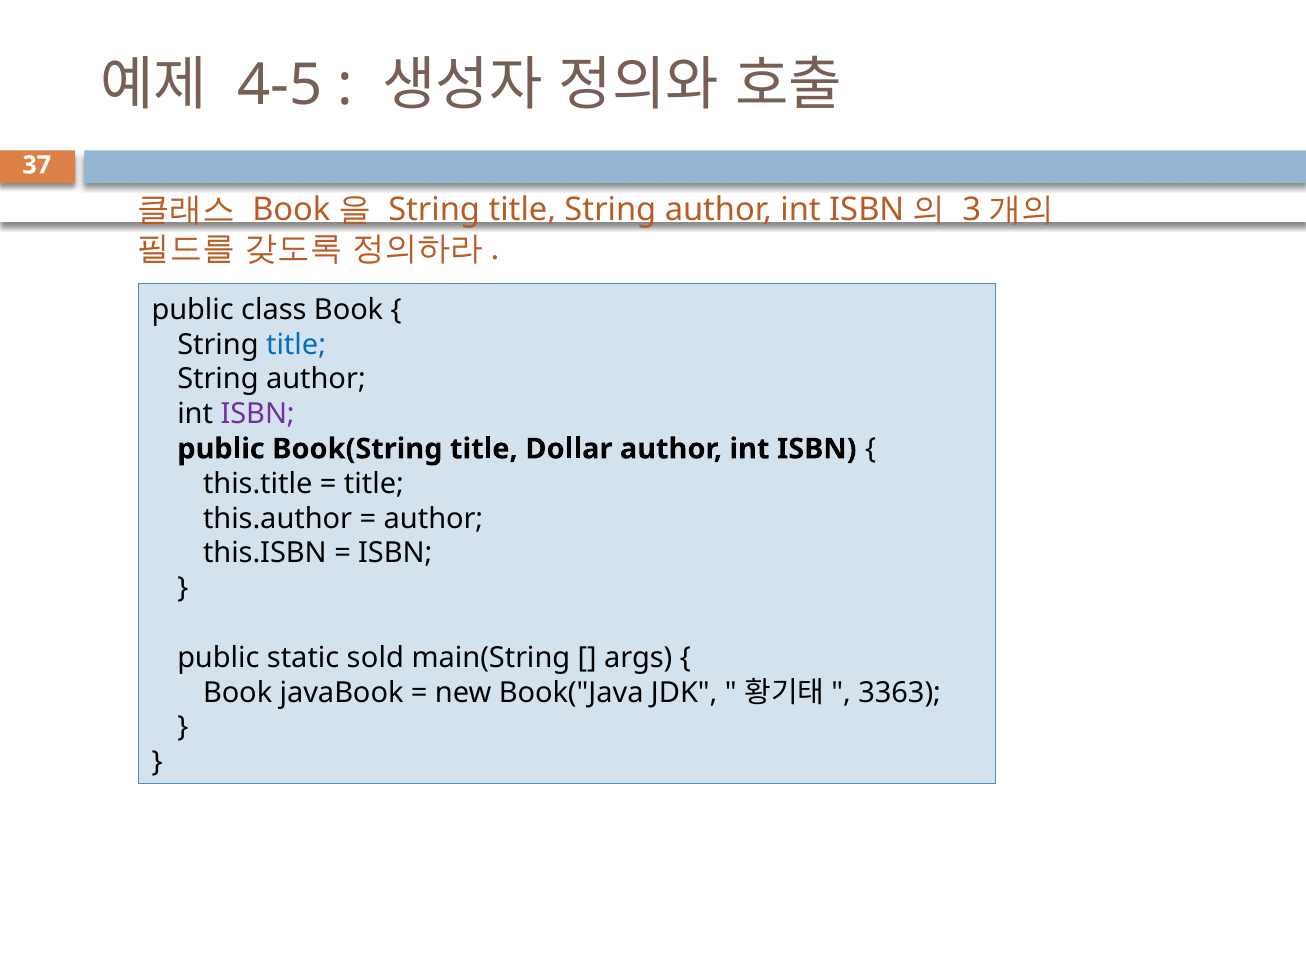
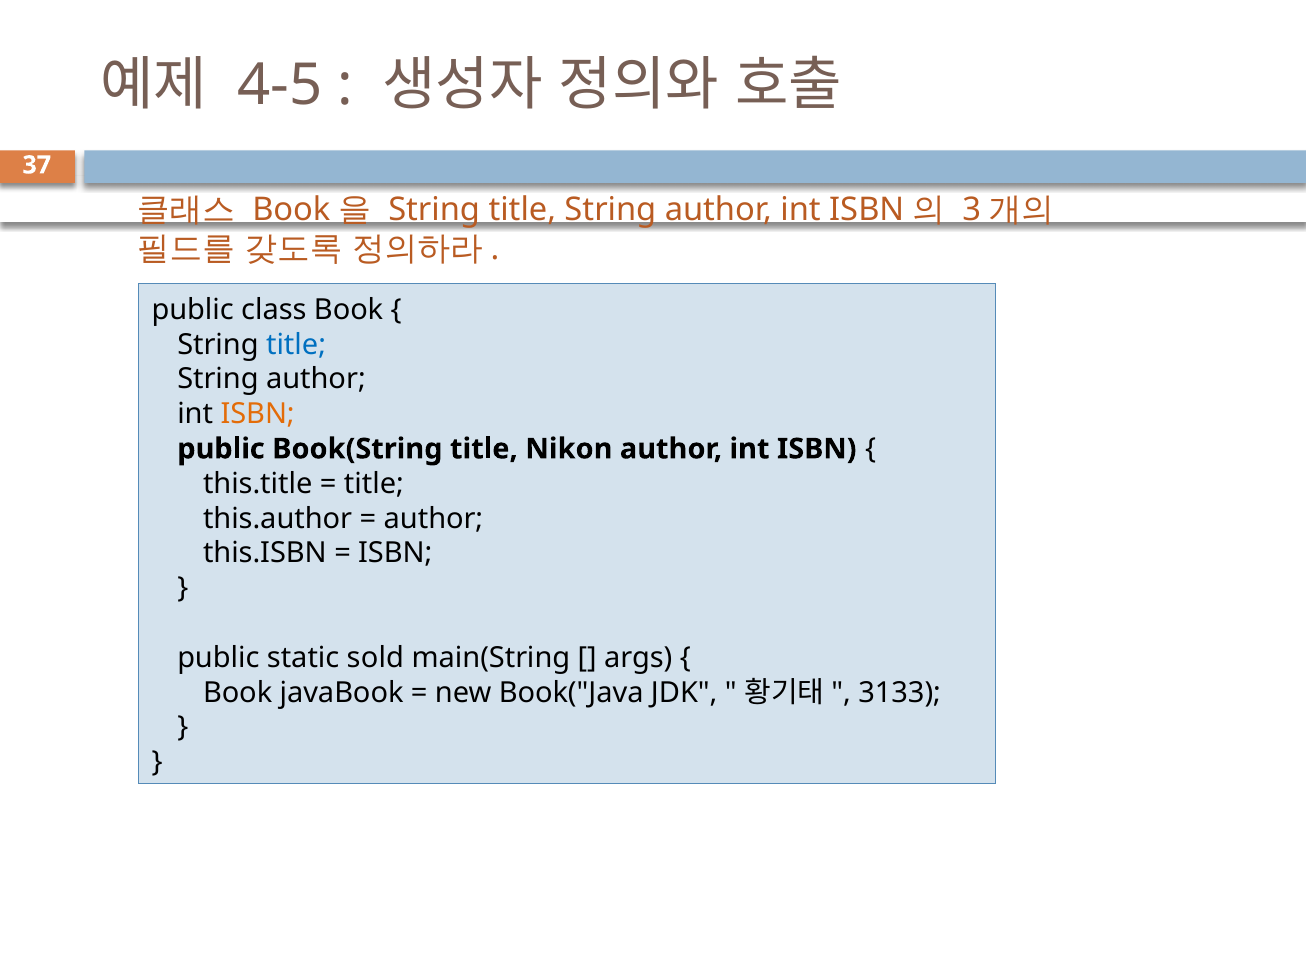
ISBN colour: purple -> orange (258, 414)
Dollar: Dollar -> Nikon (569, 449)
3363: 3363 -> 3133 (900, 693)
